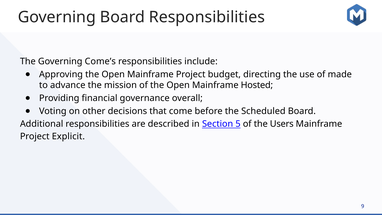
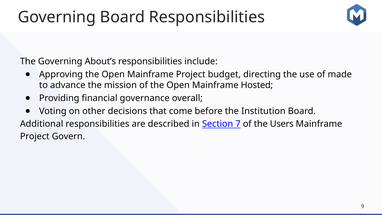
Come’s: Come’s -> About’s (100, 61)
Scheduled: Scheduled -> Institution (263, 111)
5: 5 -> 7 (238, 124)
Explicit: Explicit -> Govern (68, 136)
